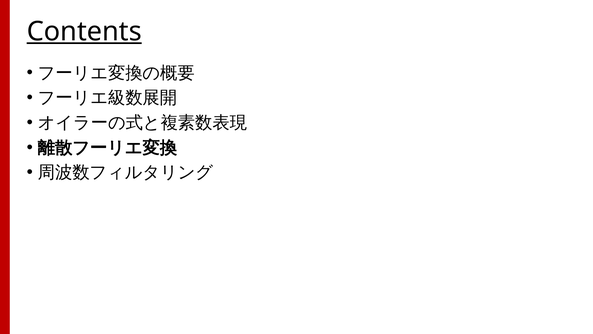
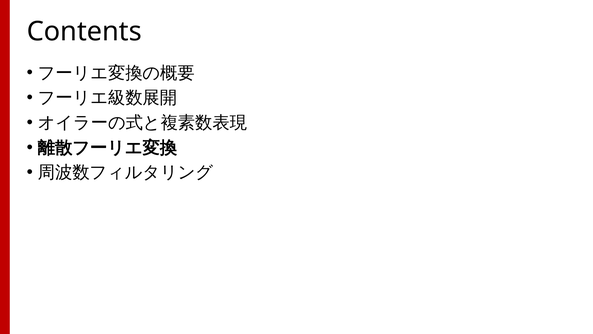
Contents underline: present -> none (84, 31)
